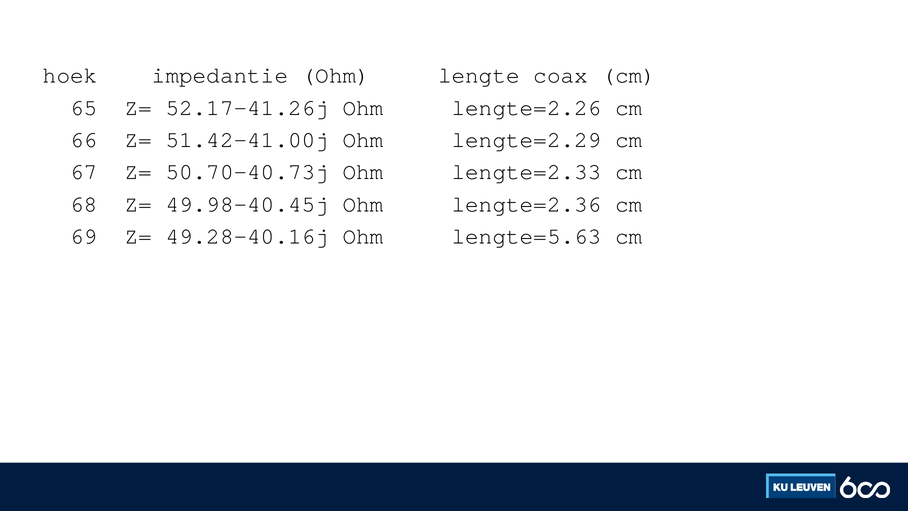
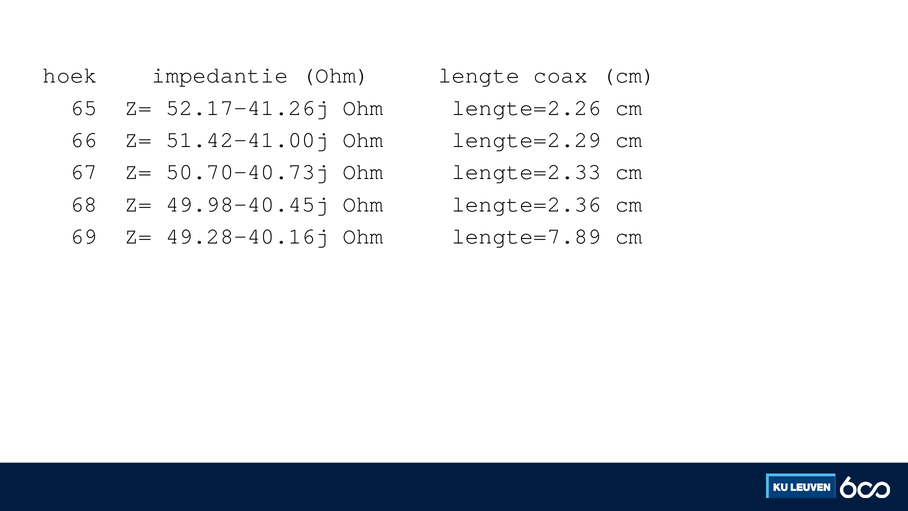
lengte=5.63: lengte=5.63 -> lengte=7.89 (527, 236)
